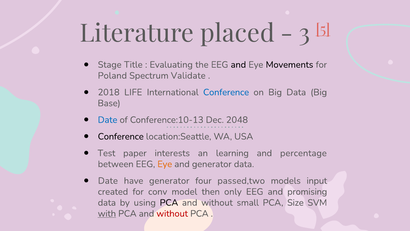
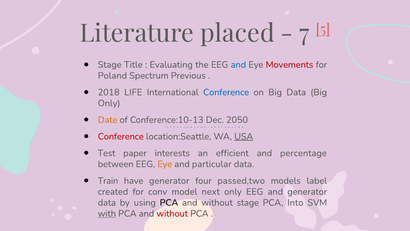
3: 3 -> 7 (304, 33)
and colour: black -> blue (238, 65)
Movements colour: black -> red (289, 65)
Validate: Validate -> Previous (188, 75)
Base: Base -> Only (109, 103)
Date colour: blue -> orange (108, 120)
2048: 2048 -> 2050 (237, 120)
Conference colour: black -> red (121, 136)
USA underline: none -> present (244, 136)
learning: learning -> efficient (232, 153)
and generator: generator -> particular (212, 164)
Date: Date -> Train (108, 180)
input: input -> label (317, 180)
then: then -> next (211, 191)
and promising: promising -> generator (307, 191)
without small: small -> stage (248, 202)
Size: Size -> Into (295, 202)
